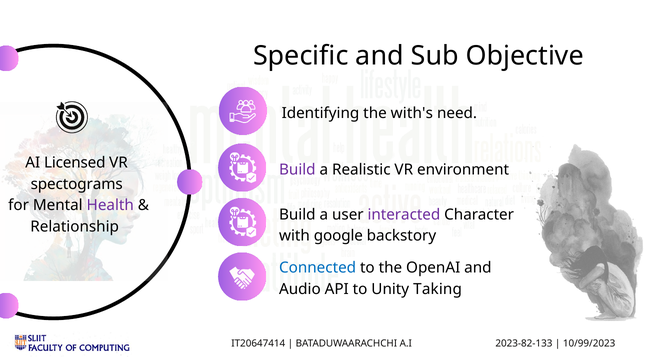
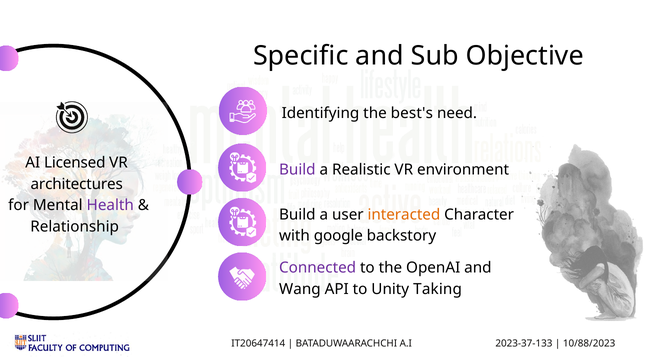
with's: with's -> best's (412, 113)
spectograms: spectograms -> architectures (77, 184)
interacted colour: purple -> orange (404, 214)
Connected colour: blue -> purple (318, 267)
Audio: Audio -> Wang (300, 289)
2023-82-133: 2023-82-133 -> 2023-37-133 (524, 343)
10/99/2023: 10/99/2023 -> 10/88/2023 (589, 343)
